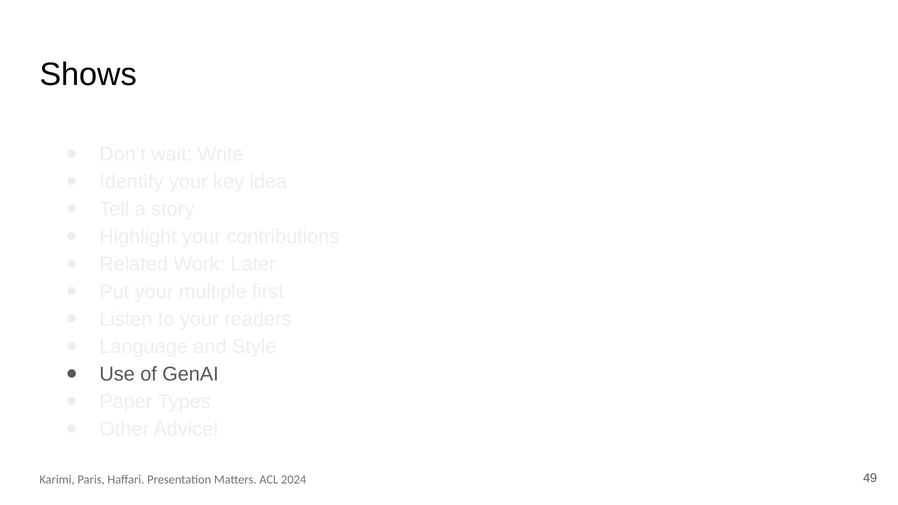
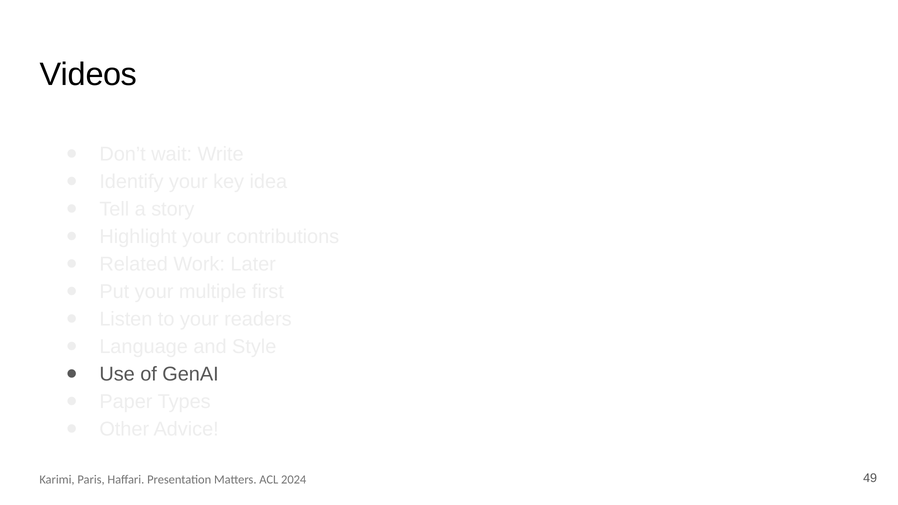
Shows: Shows -> Videos (88, 74)
